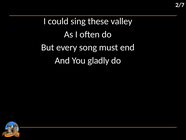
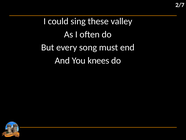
gladly: gladly -> knees (98, 60)
